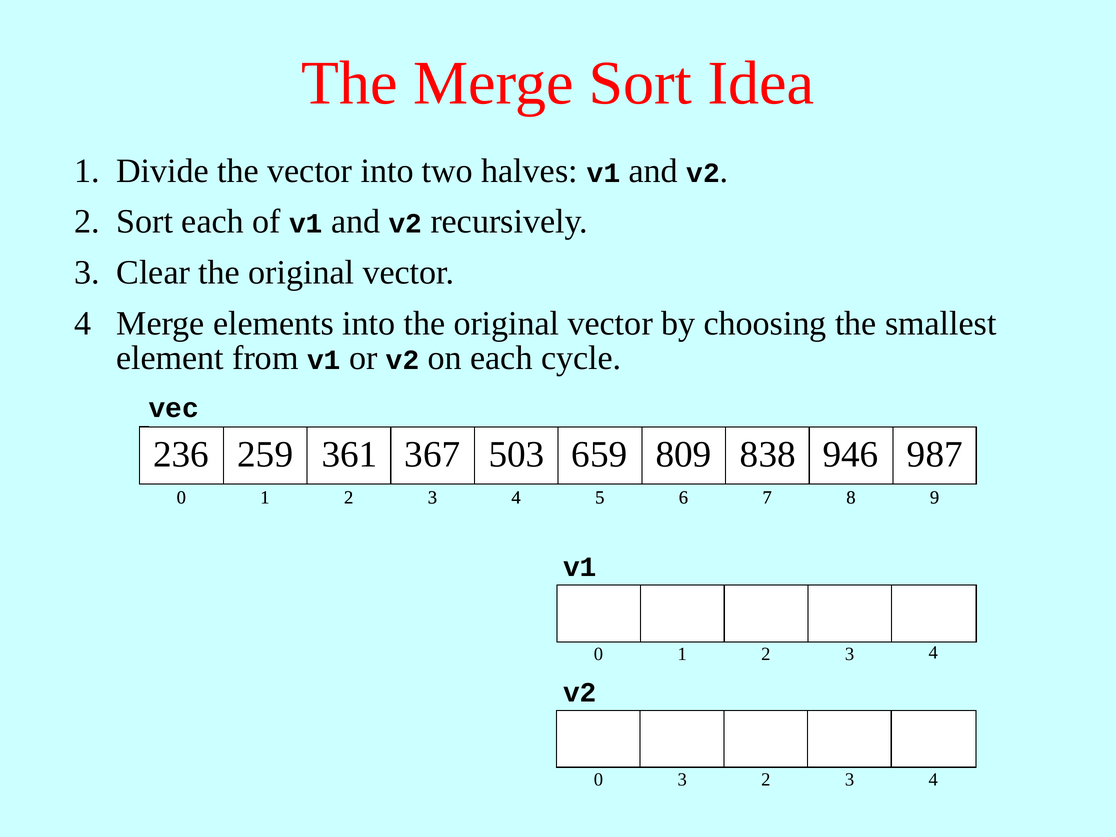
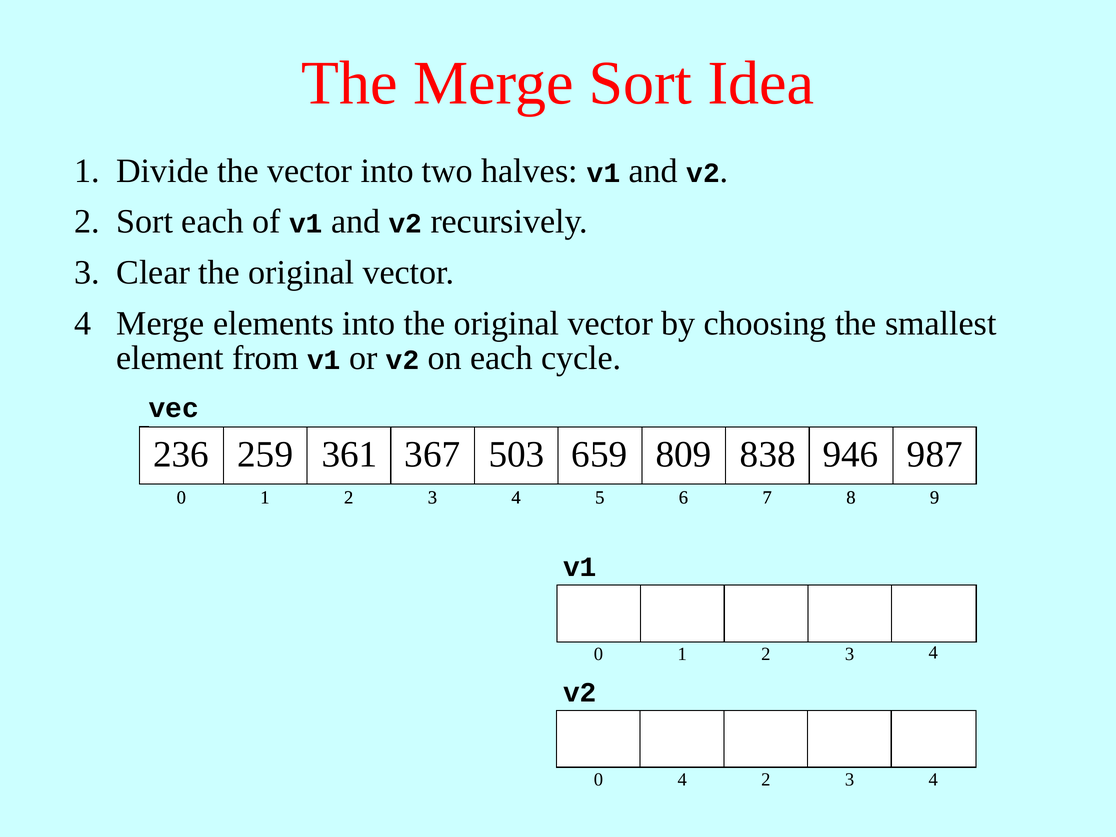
0 3: 3 -> 4 (682, 780)
